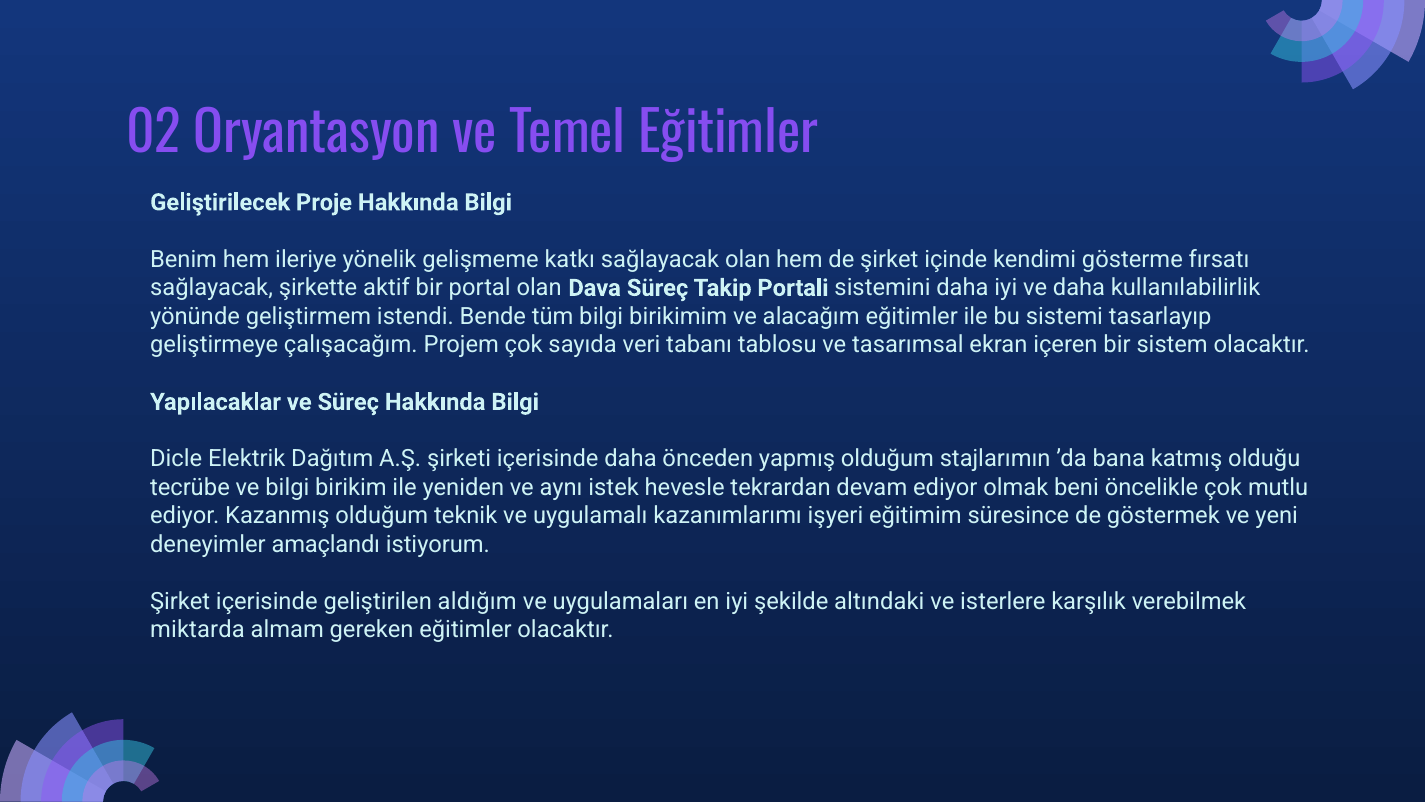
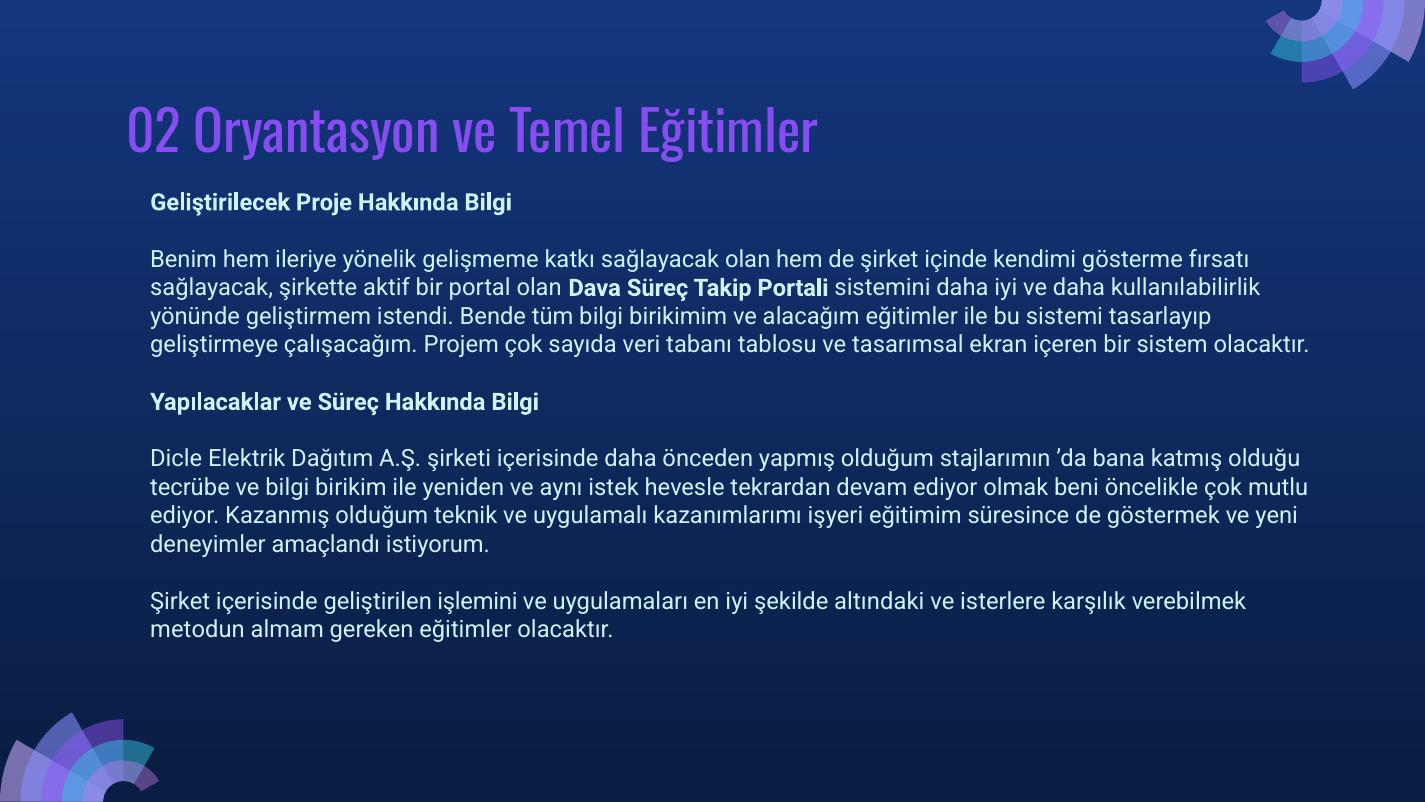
aldığım: aldığım -> işlemini (477, 601)
miktarda: miktarda -> metodun (198, 630)
